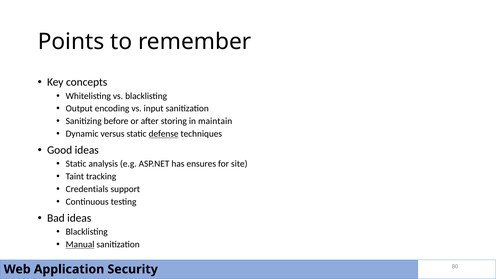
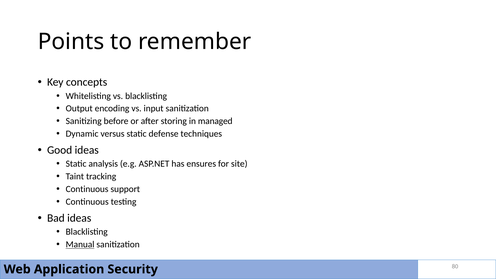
maintain: maintain -> managed (215, 121)
defense underline: present -> none (164, 134)
Credentials: Credentials -> Continuous (87, 189)
